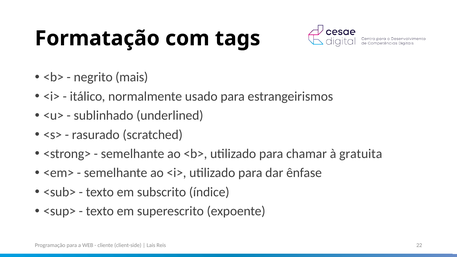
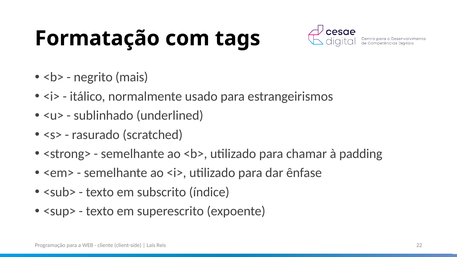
gratuita: gratuita -> padding (361, 154)
